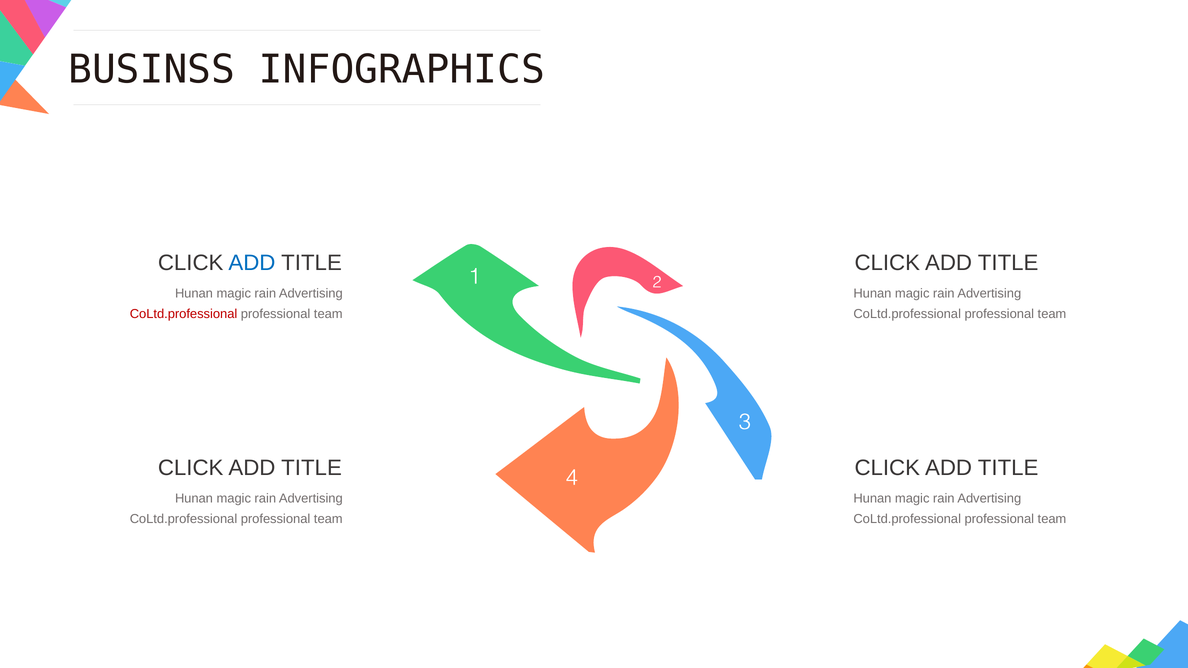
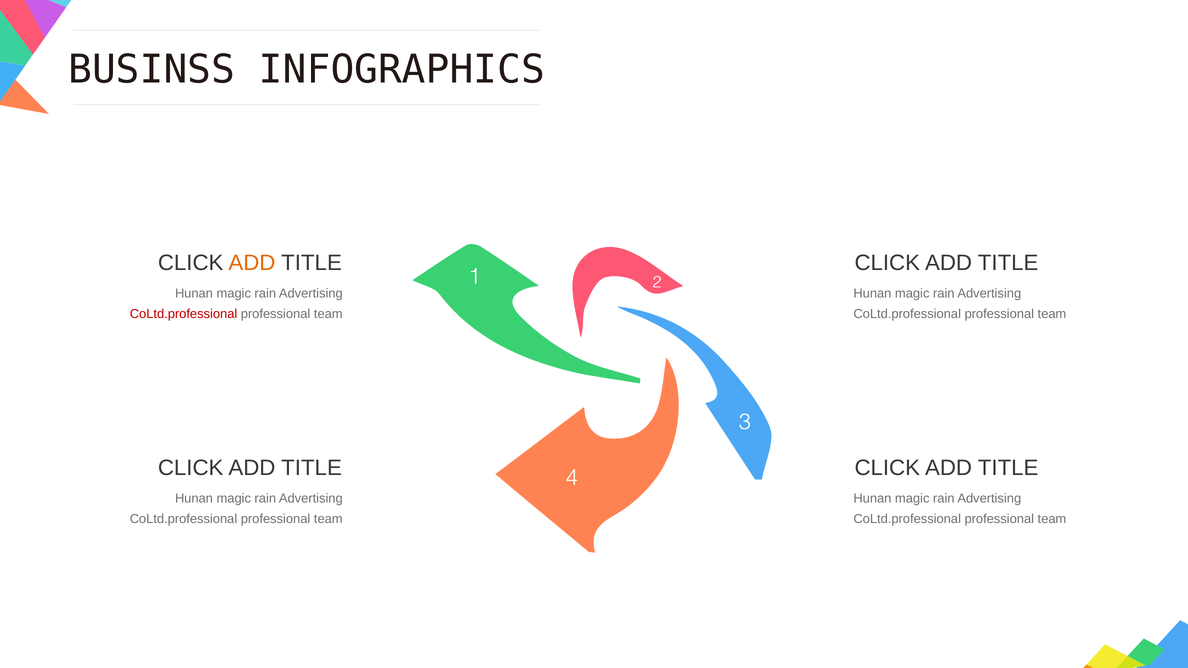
ADD colour: blue -> orange (252, 263)
